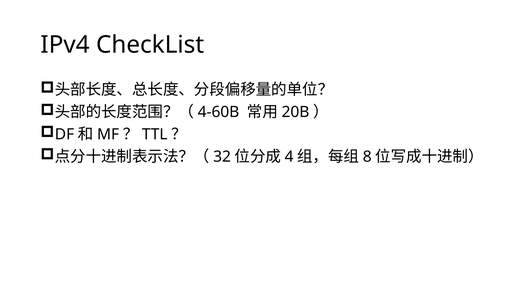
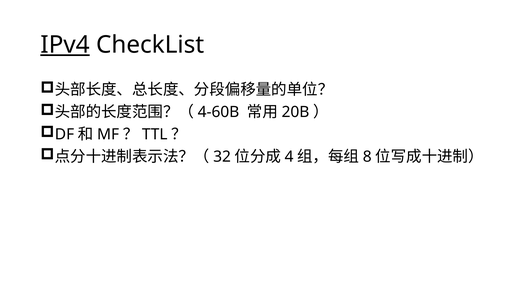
IPv4 underline: none -> present (65, 45)
